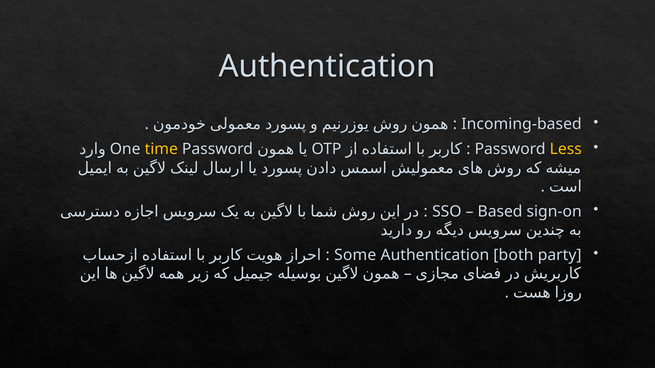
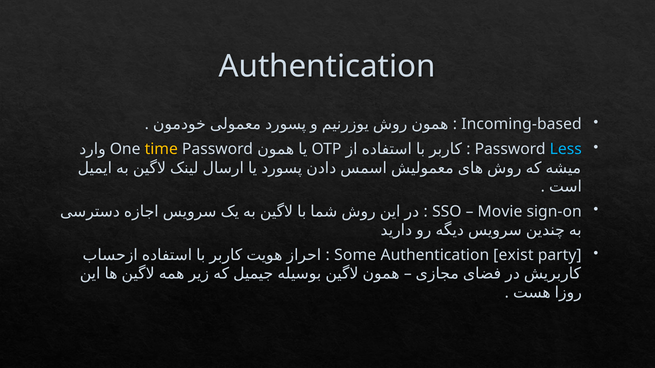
Less colour: yellow -> light blue (566, 149)
Based: Based -> Movie (500, 212)
both: both -> exist (513, 256)
